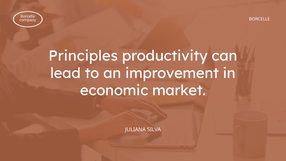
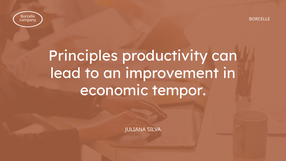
market: market -> tempor (179, 90)
